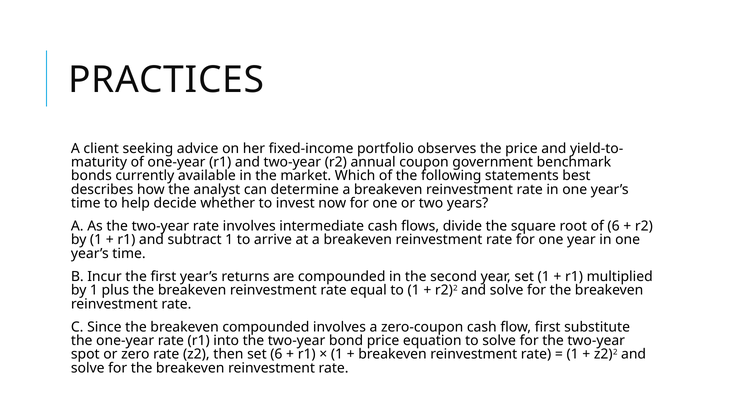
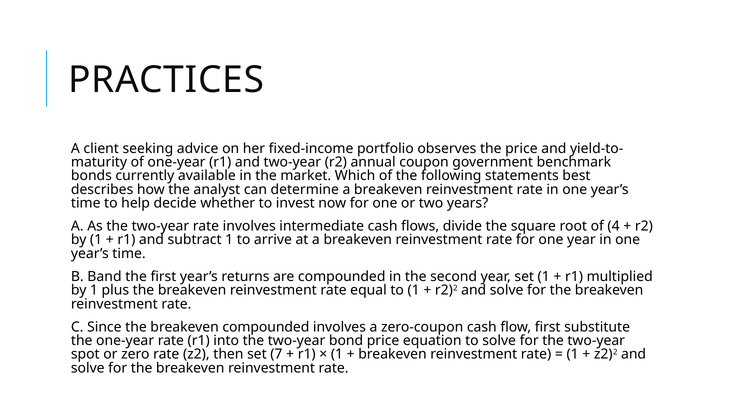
of 6: 6 -> 4 (614, 226)
Incur: Incur -> Band (104, 277)
set 6: 6 -> 7 (276, 354)
